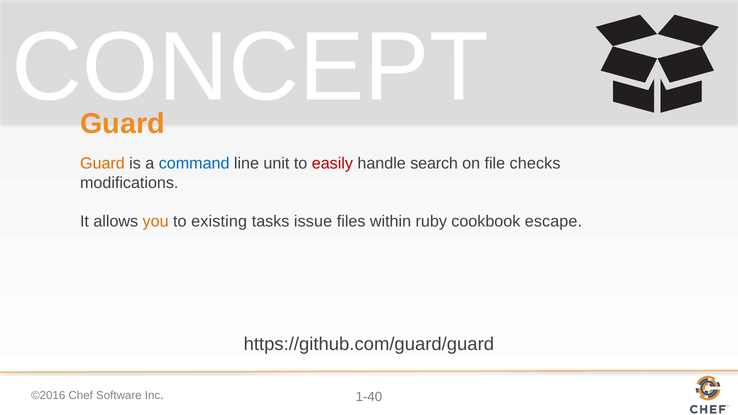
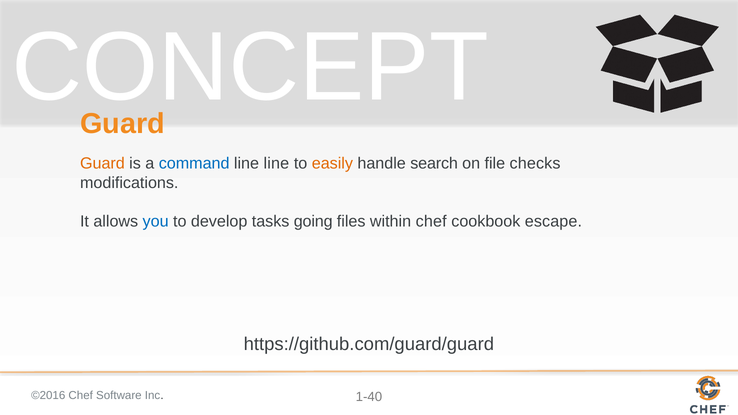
line unit: unit -> line (276, 163)
easily colour: red -> orange (332, 163)
you colour: orange -> blue (156, 222)
existing: existing -> develop (219, 222)
issue: issue -> going (313, 222)
within ruby: ruby -> chef (431, 222)
